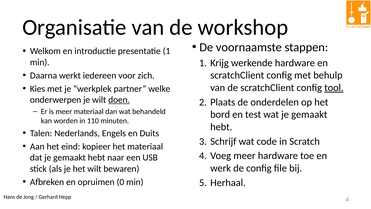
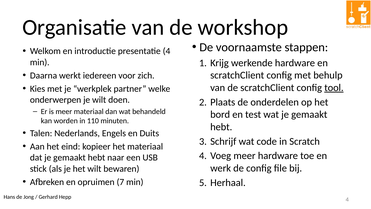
presentatie 1: 1 -> 4 (167, 51)
doen underline: present -> none (119, 100)
0: 0 -> 7 (120, 182)
